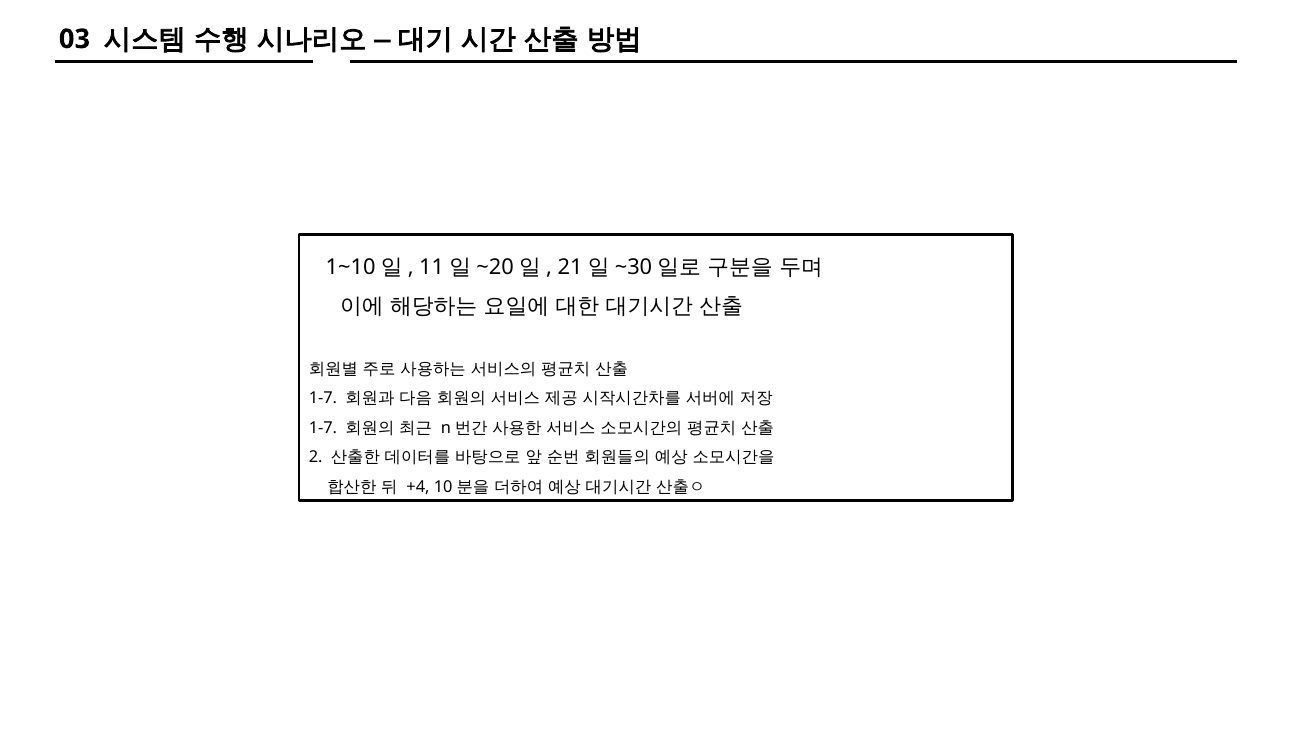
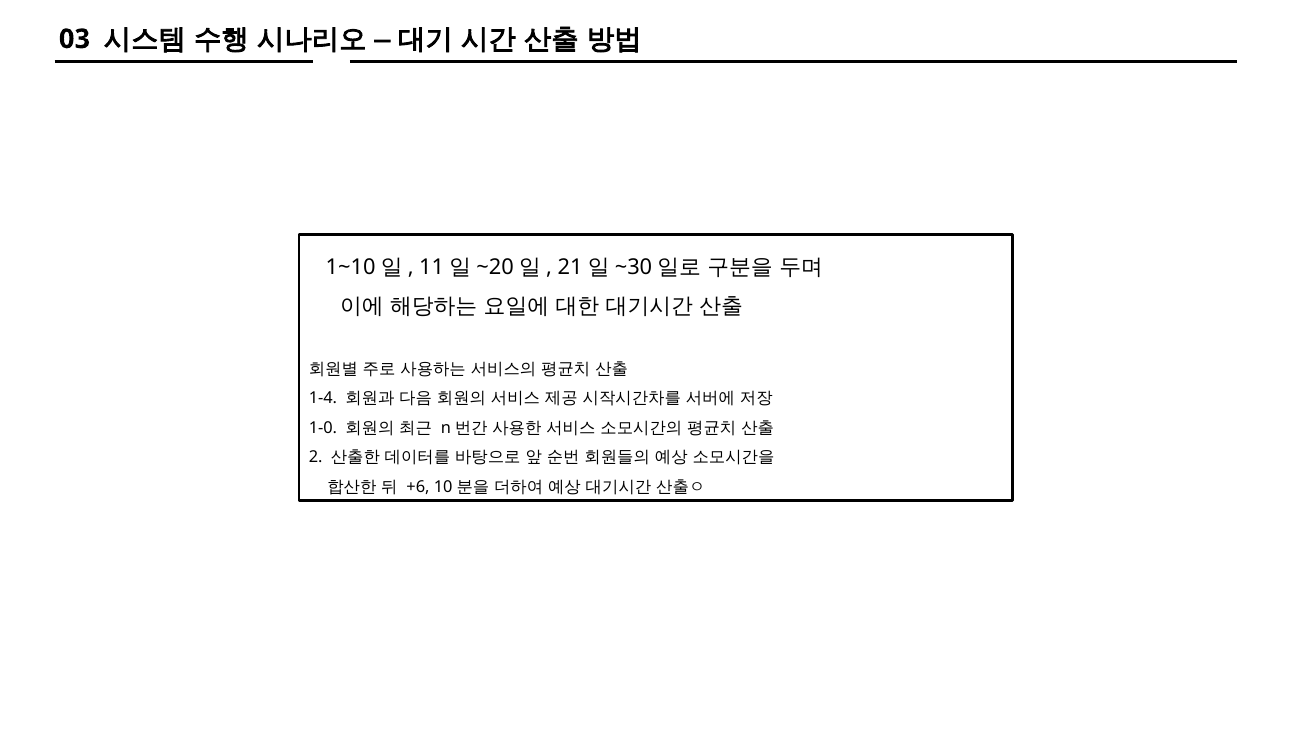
1-7: 1-7 -> 1-4 (323, 398)
1-7: 1-7 -> 1-0 (323, 428)
+4: +4 -> +6 (418, 487)
